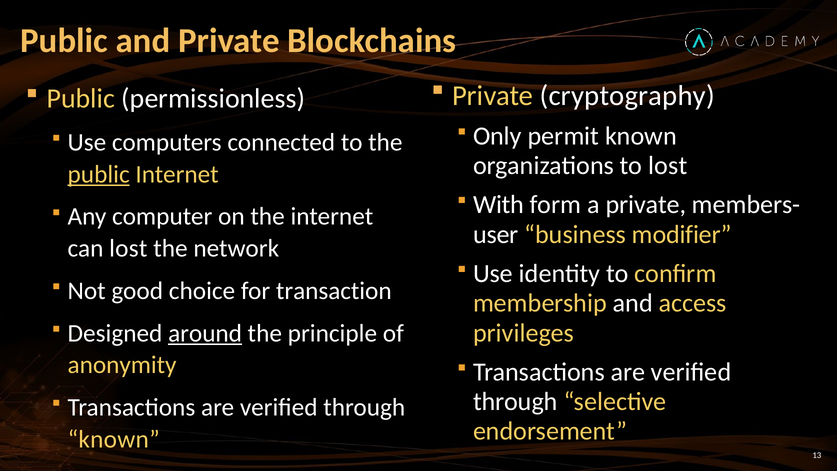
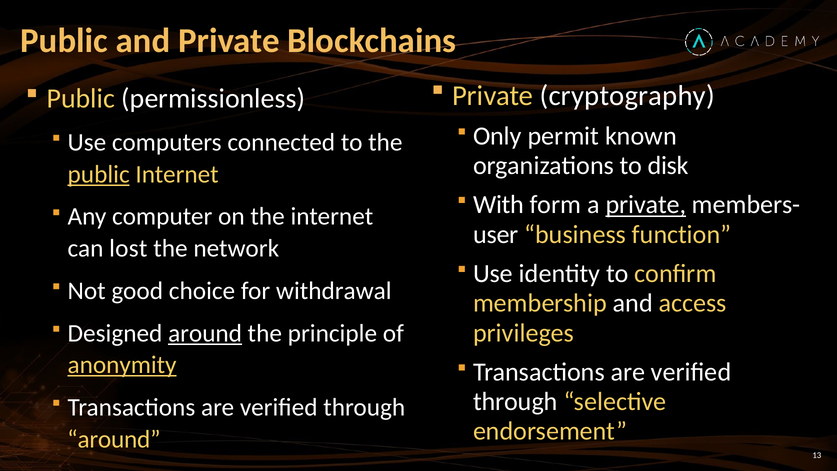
to lost: lost -> disk (668, 166)
private underline: none -> present (646, 205)
modifier: modifier -> function (682, 234)
transaction: transaction -> withdrawal (334, 291)
anonymity underline: none -> present (122, 365)
known: known -> around (114, 439)
